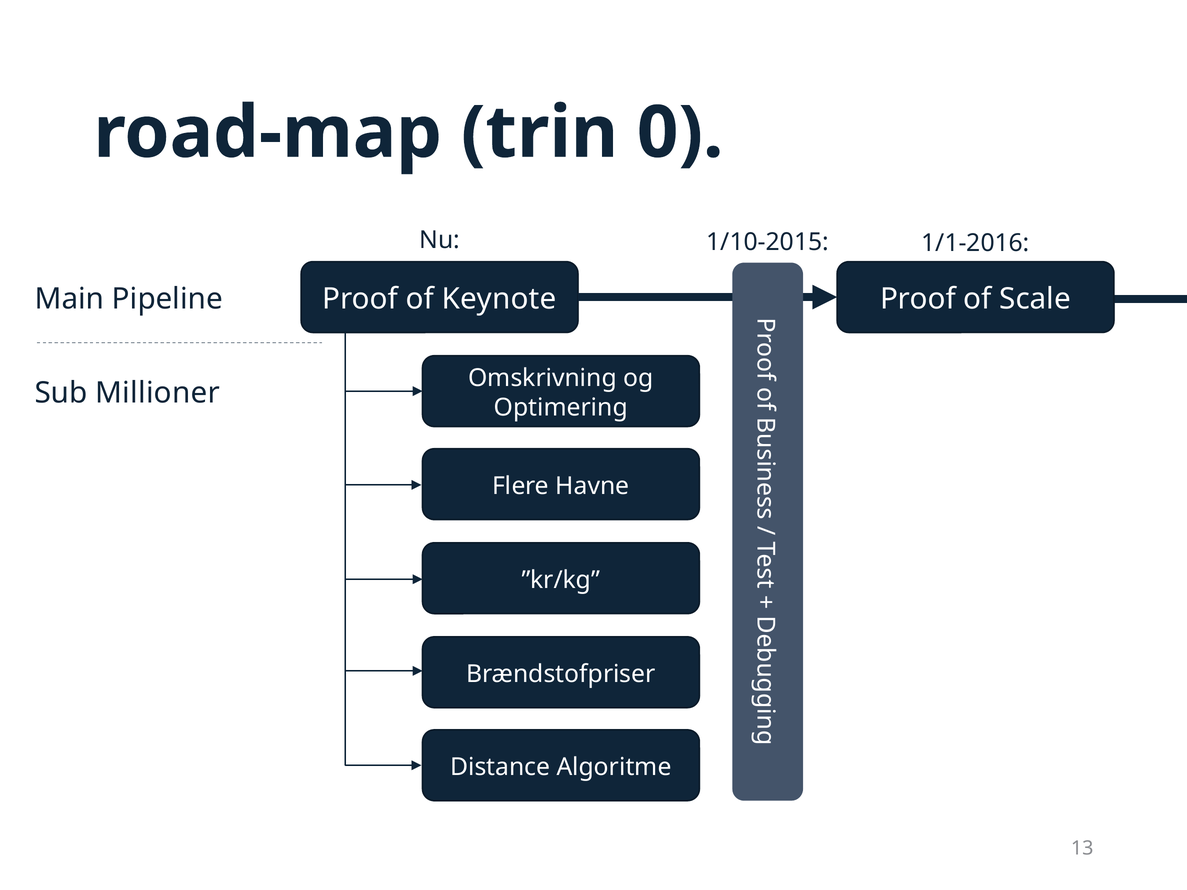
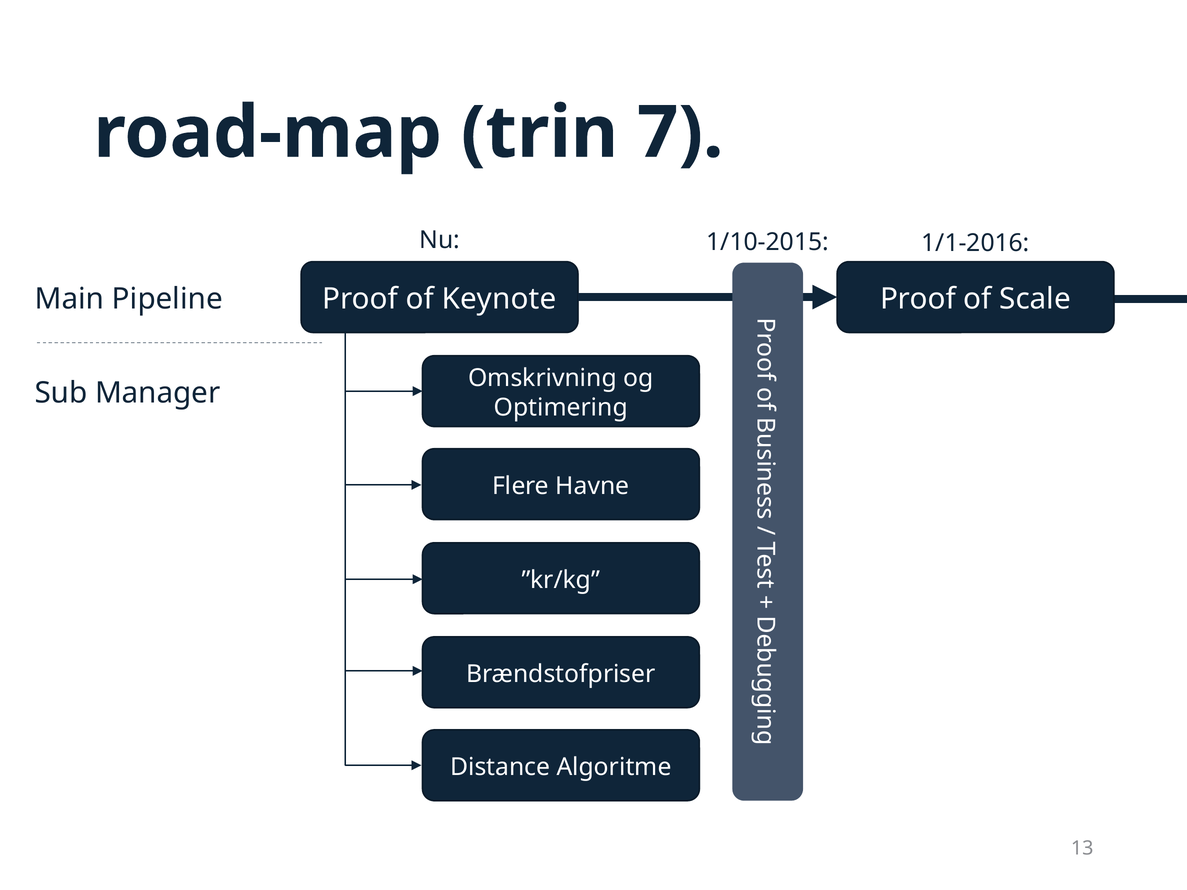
0: 0 -> 7 (680, 133)
Millioner: Millioner -> Manager (158, 393)
